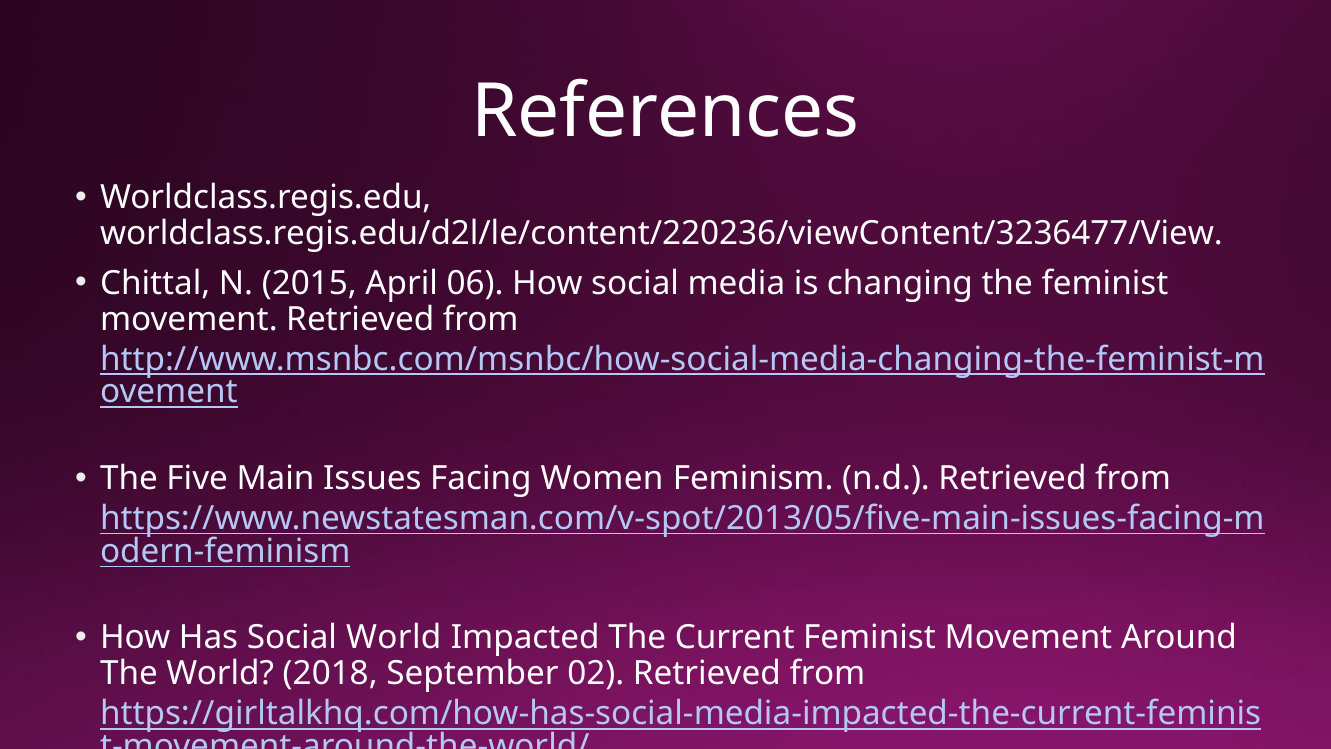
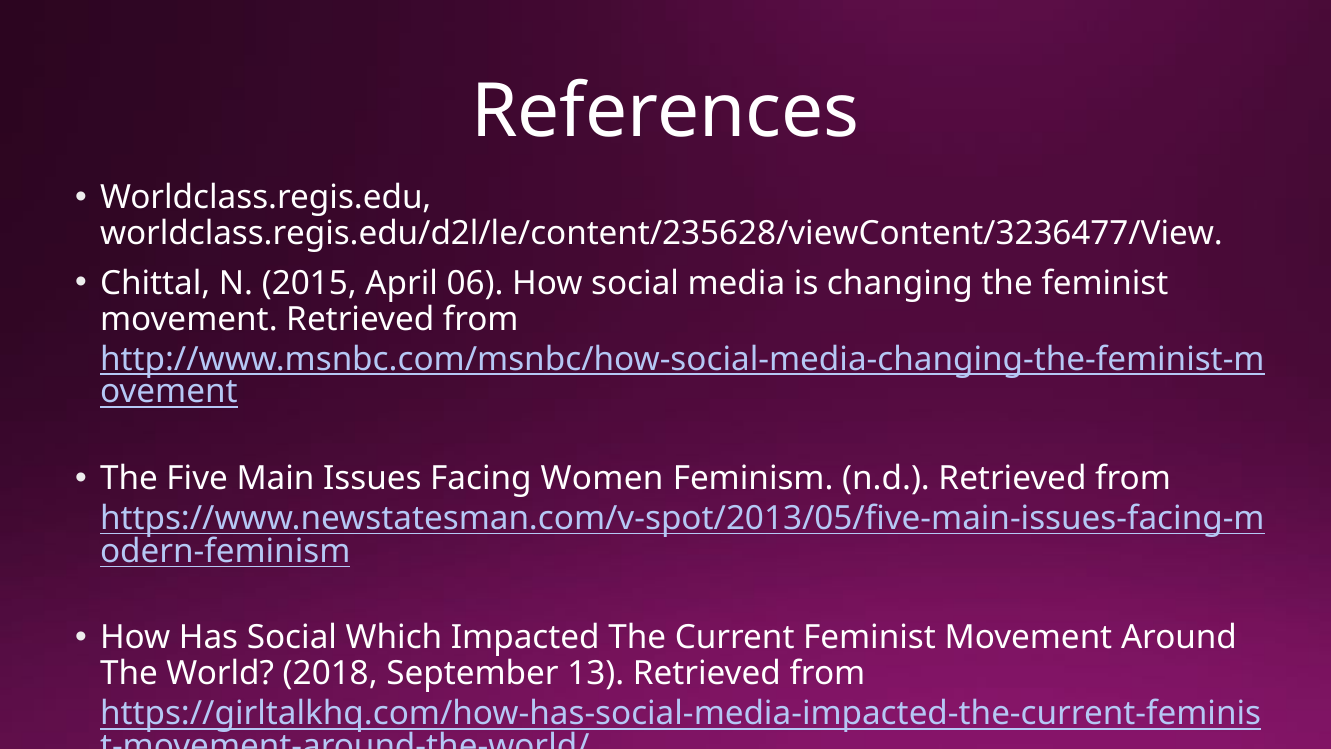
worldclass.regis.edu/d2l/le/content/220236/viewContent/3236477/View: worldclass.regis.edu/d2l/le/content/220236/viewContent/3236477/View -> worldclass.regis.edu/d2l/le/content/235628/viewContent/3236477/View (661, 233)
Social World: World -> Which (394, 638)
02: 02 -> 13 (596, 674)
